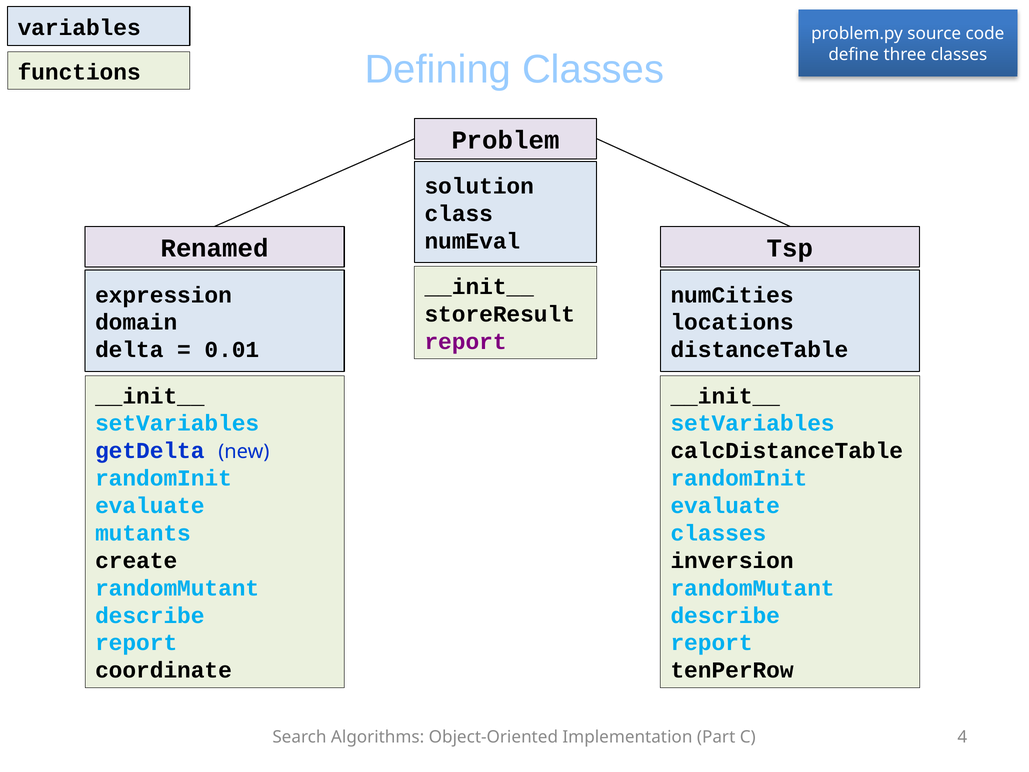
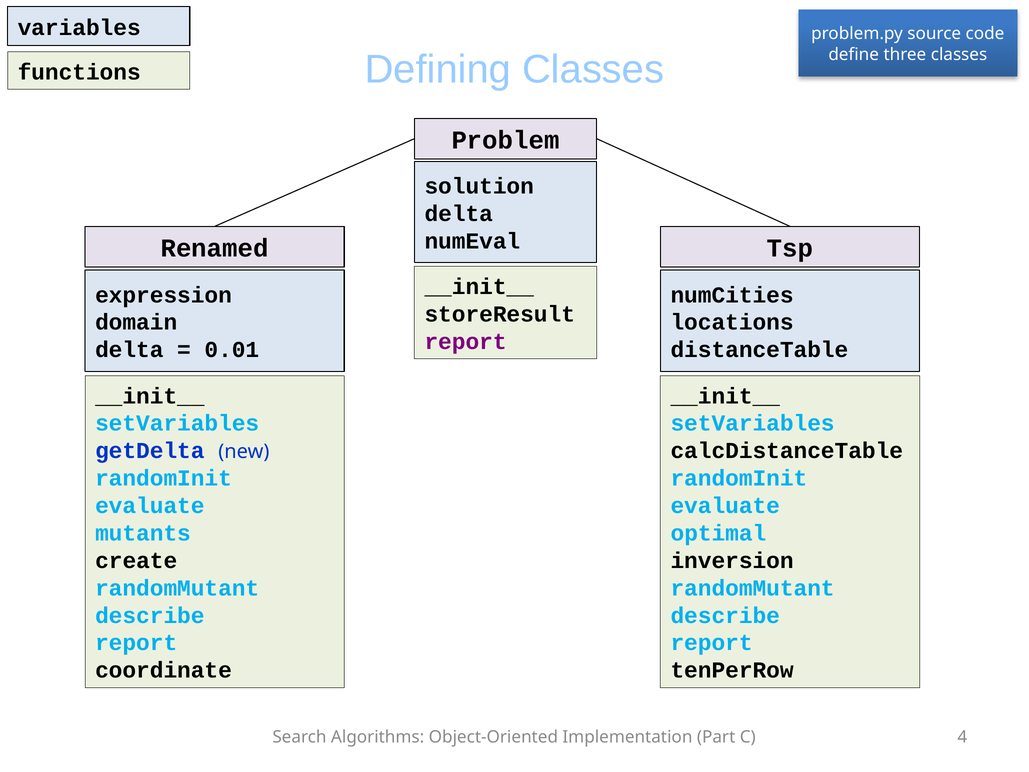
class: class -> delta (459, 213)
classes: classes -> optimal (718, 533)
